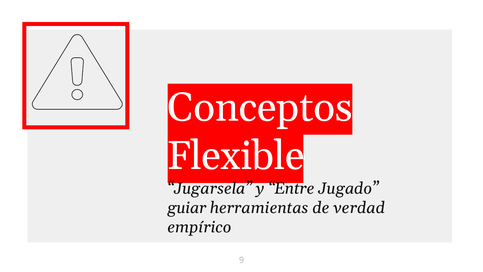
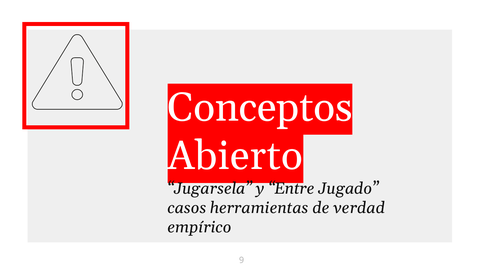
Flexible: Flexible -> Abierto (235, 156)
guiar: guiar -> casos (187, 208)
